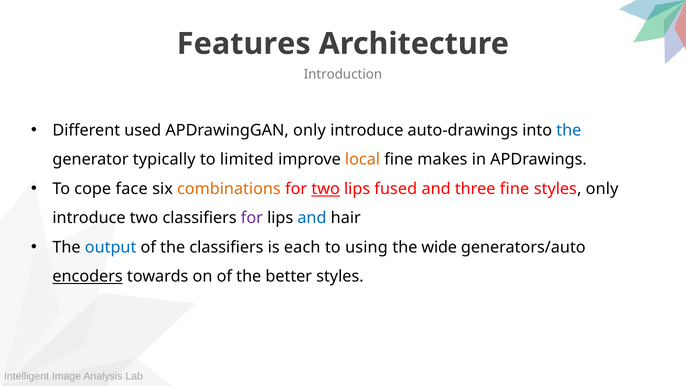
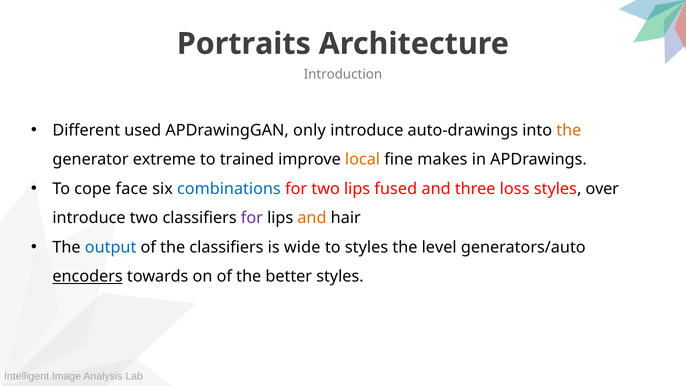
Features: Features -> Portraits (244, 44)
the colour: blue -> orange (569, 130)
typically: typically -> extreme (164, 160)
limited: limited -> trained (247, 160)
combinations colour: orange -> blue (229, 189)
two underline: present -> none (326, 189)
three fine: fine -> loss (515, 189)
styles only: only -> over (602, 189)
and colour: blue -> orange (312, 218)
each: each -> wide (302, 247)
to using: using -> styles (367, 247)
wide: wide -> level (439, 247)
